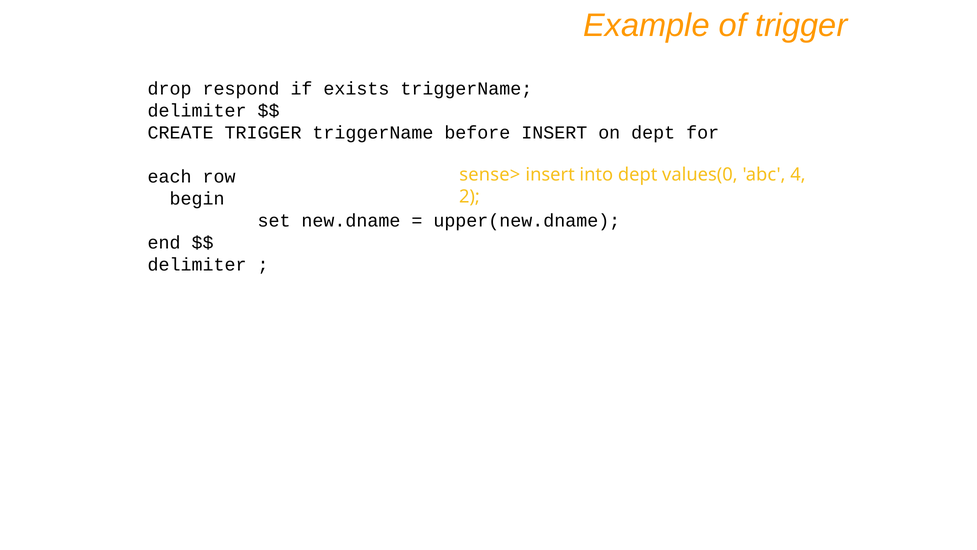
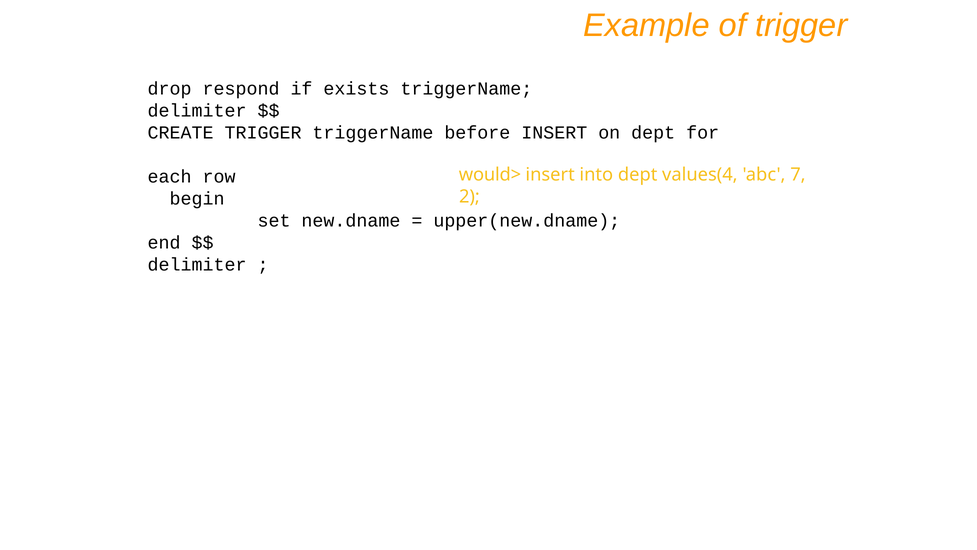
sense>: sense> -> would> (490, 175)
values(0: values(0 -> values(4 (700, 175)
4: 4 -> 7 (798, 175)
